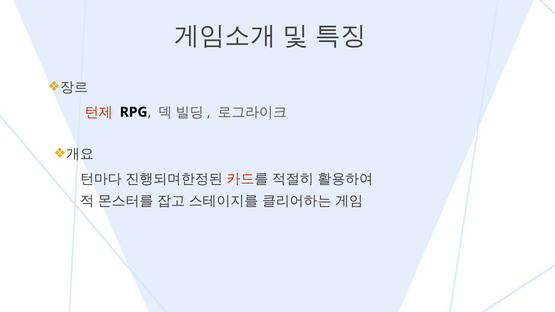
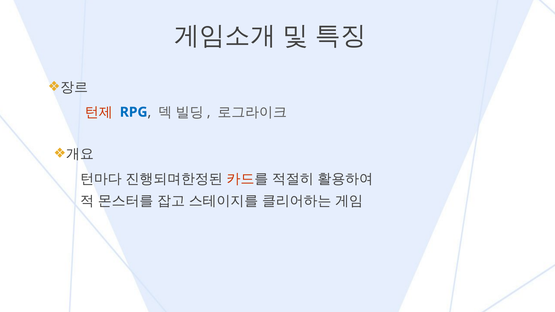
RPG colour: black -> blue (134, 112)
